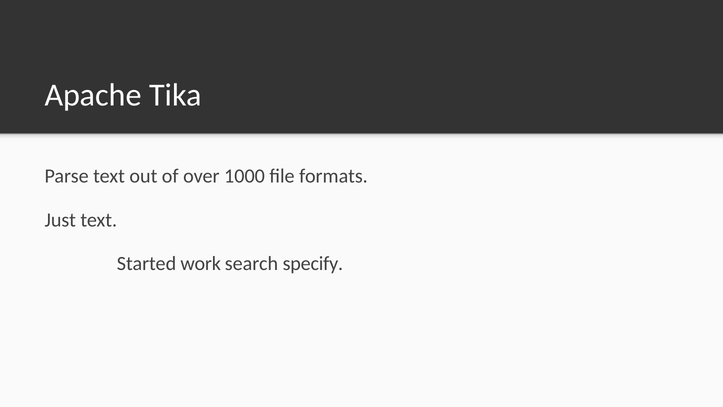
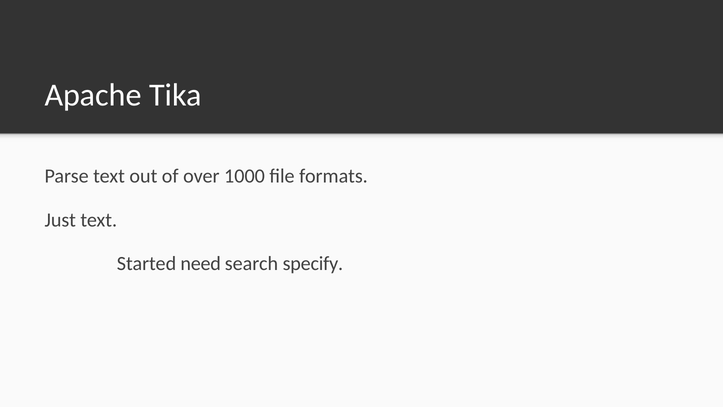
work: work -> need (201, 264)
